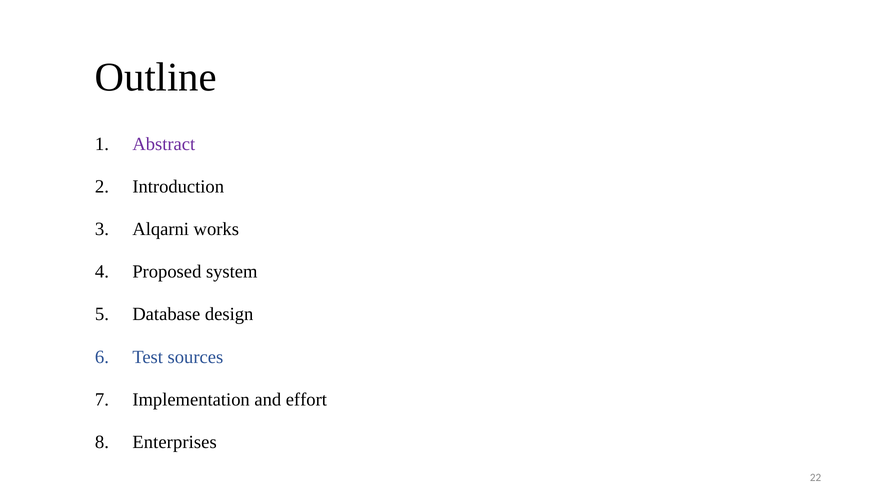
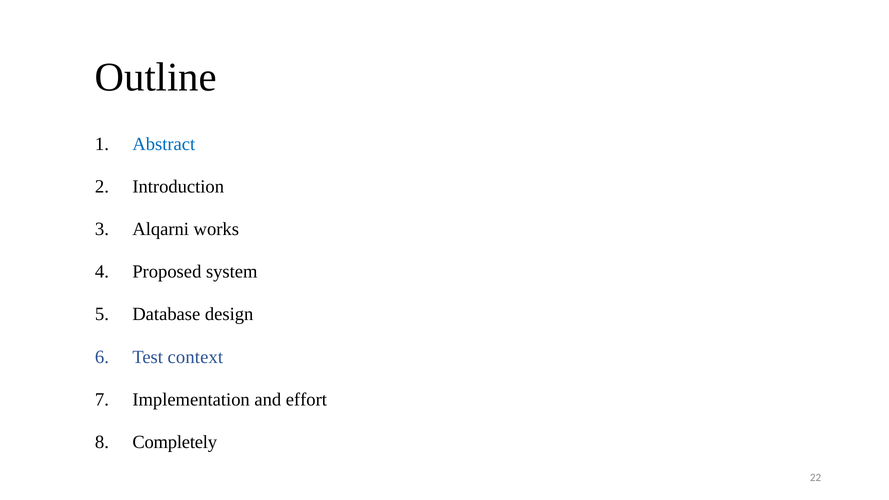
Abstract colour: purple -> blue (164, 144)
sources: sources -> context (195, 357)
Enterprises: Enterprises -> Completely (175, 442)
